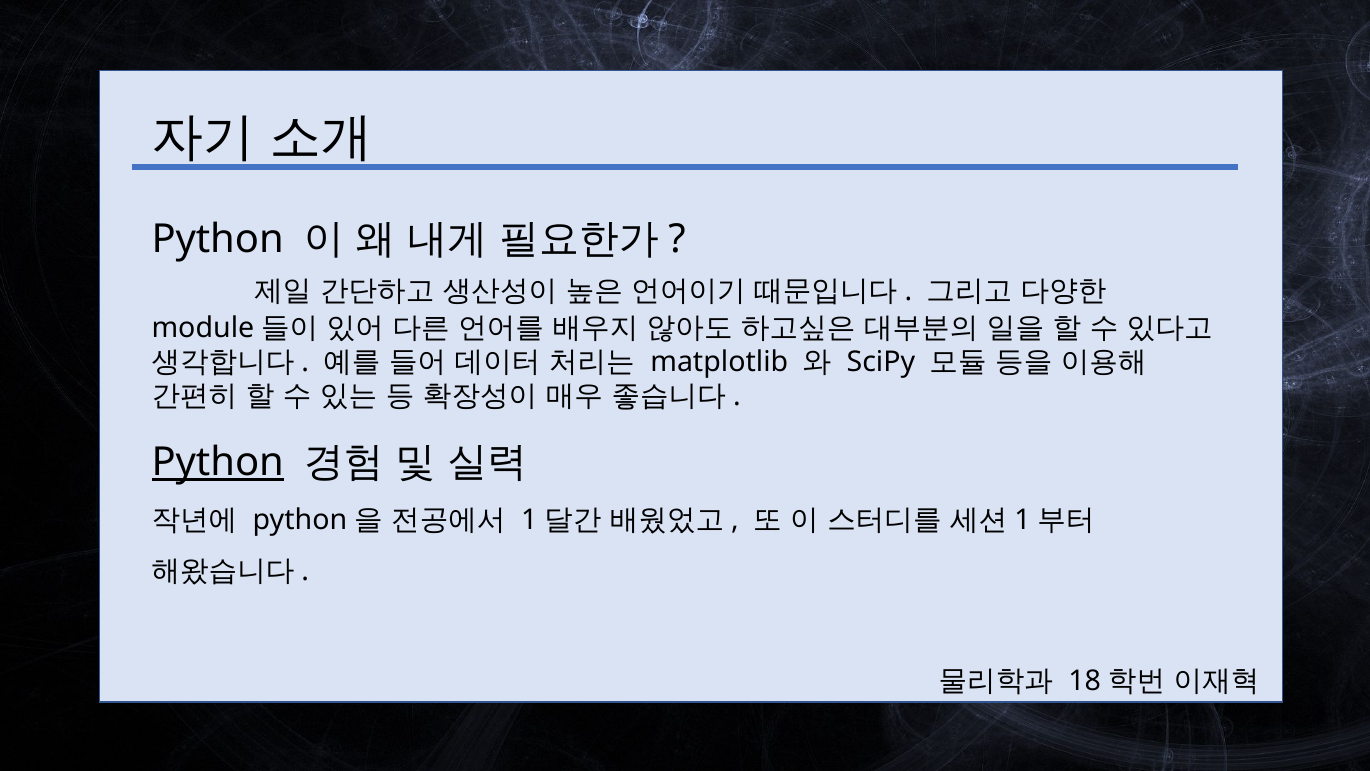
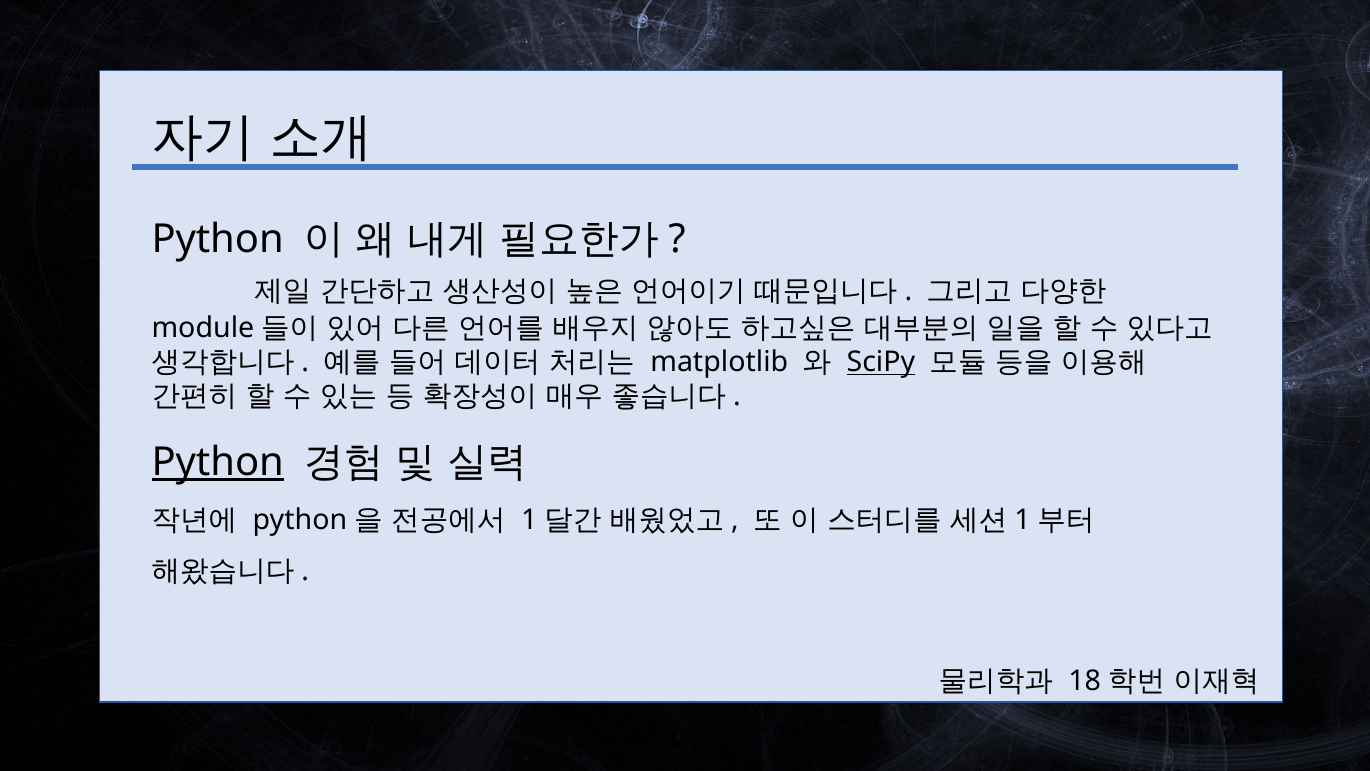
SciPy underline: none -> present (881, 362)
